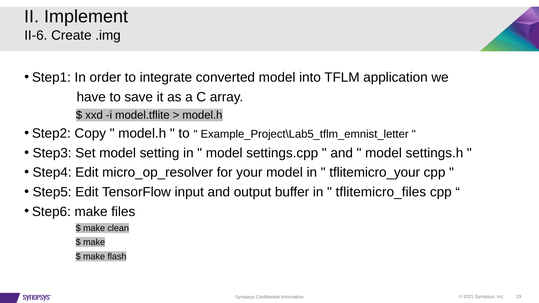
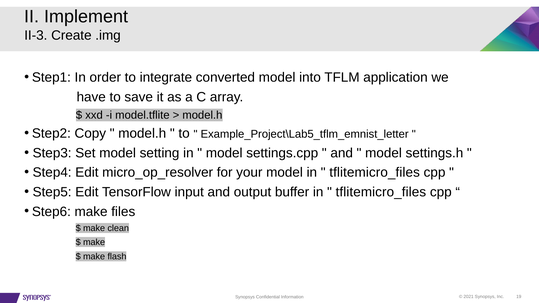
II-6: II-6 -> II-3 (36, 35)
tflitemicro_your: tflitemicro_your -> tflitemicro_files (375, 173)
